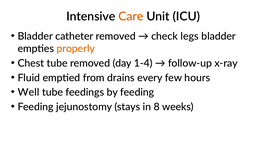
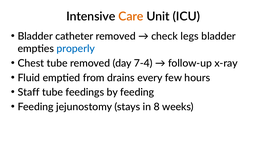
properly colour: orange -> blue (76, 49)
1-4: 1-4 -> 7-4 (143, 63)
Well: Well -> Staff (29, 92)
